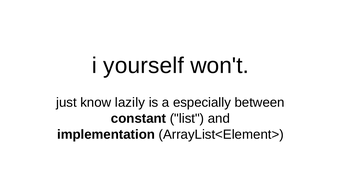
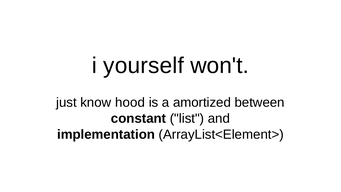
lazily: lazily -> hood (130, 103)
especially: especially -> amortized (202, 103)
